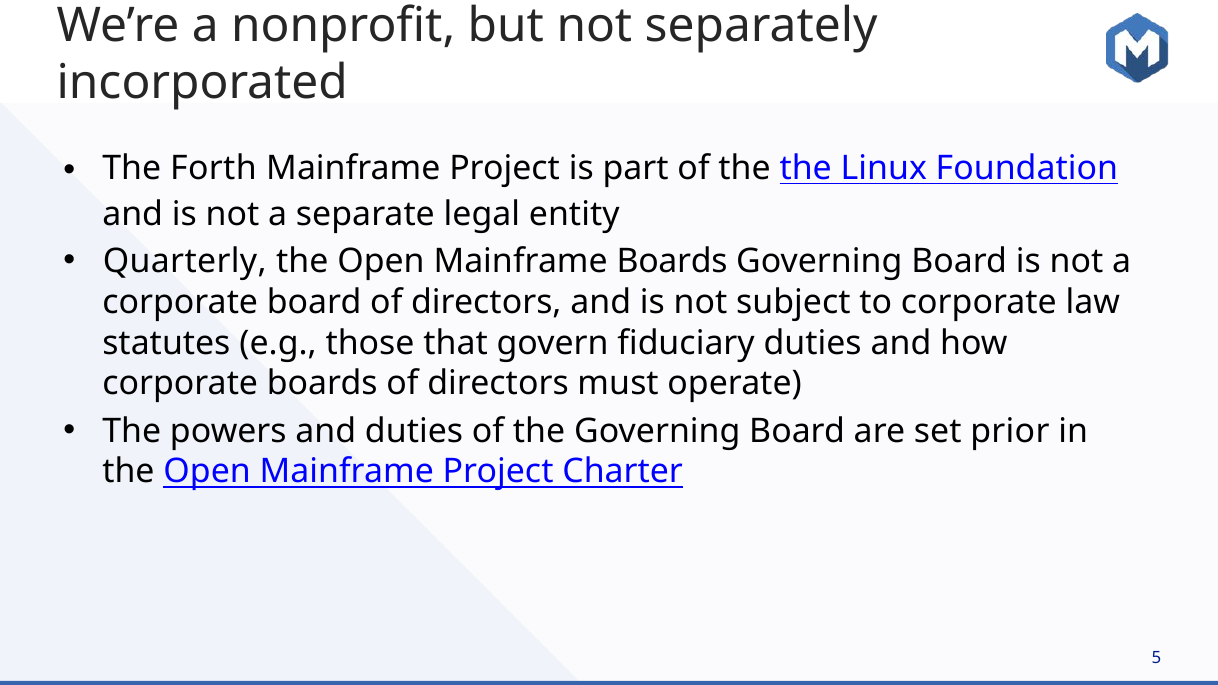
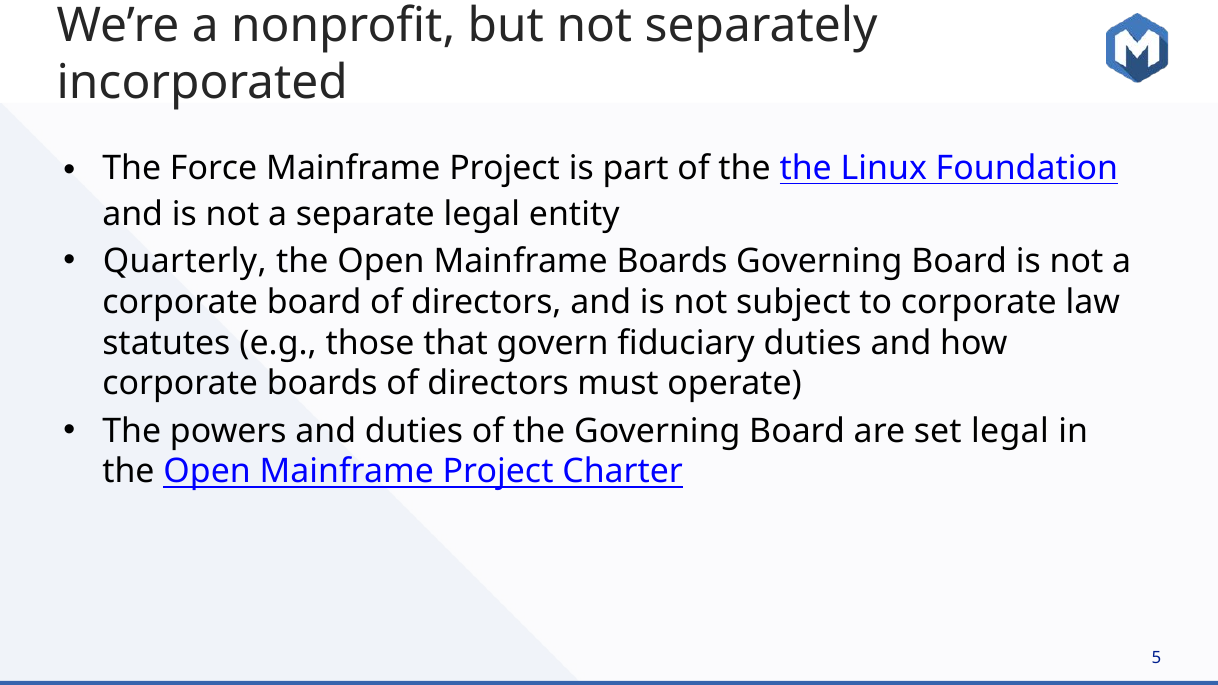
Forth: Forth -> Force (214, 168)
set prior: prior -> legal (1010, 431)
